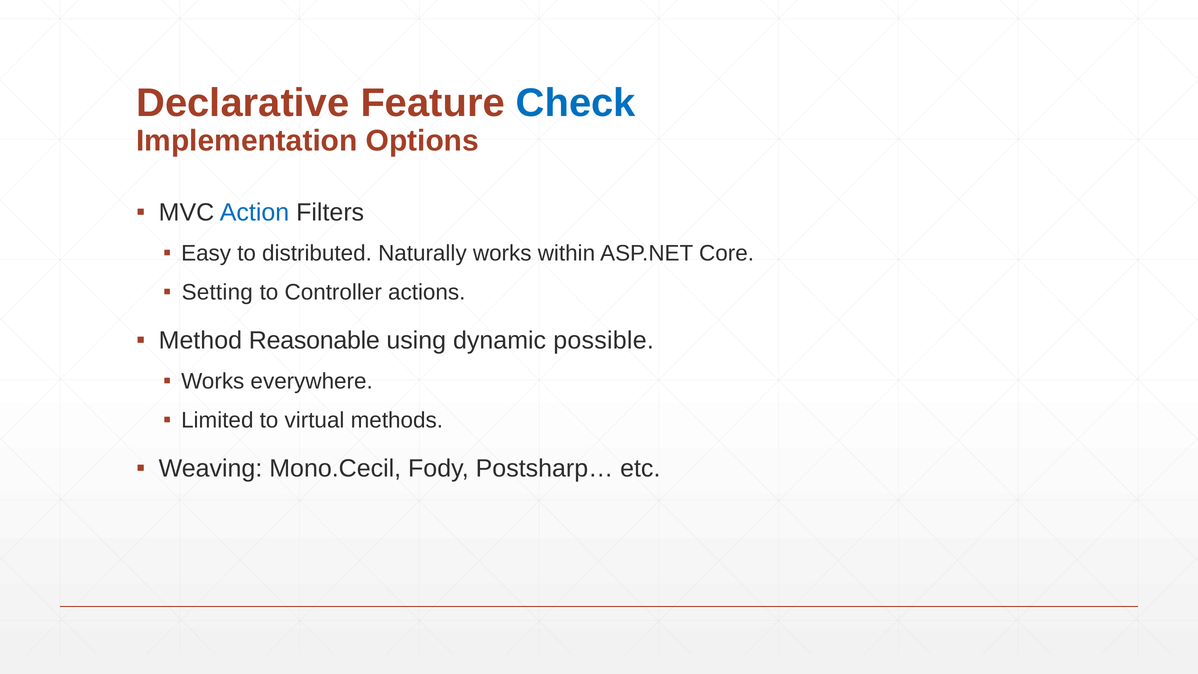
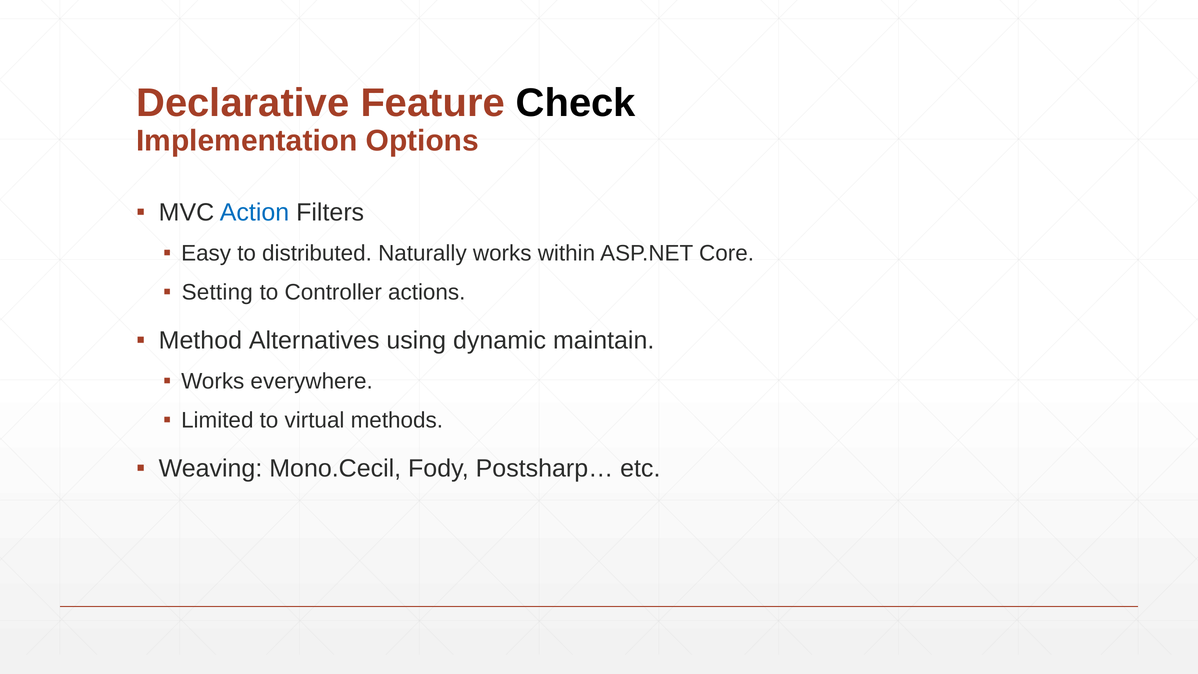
Check colour: blue -> black (576, 103)
Reasonable: Reasonable -> Alternatives (314, 340)
possible: possible -> maintain (604, 340)
